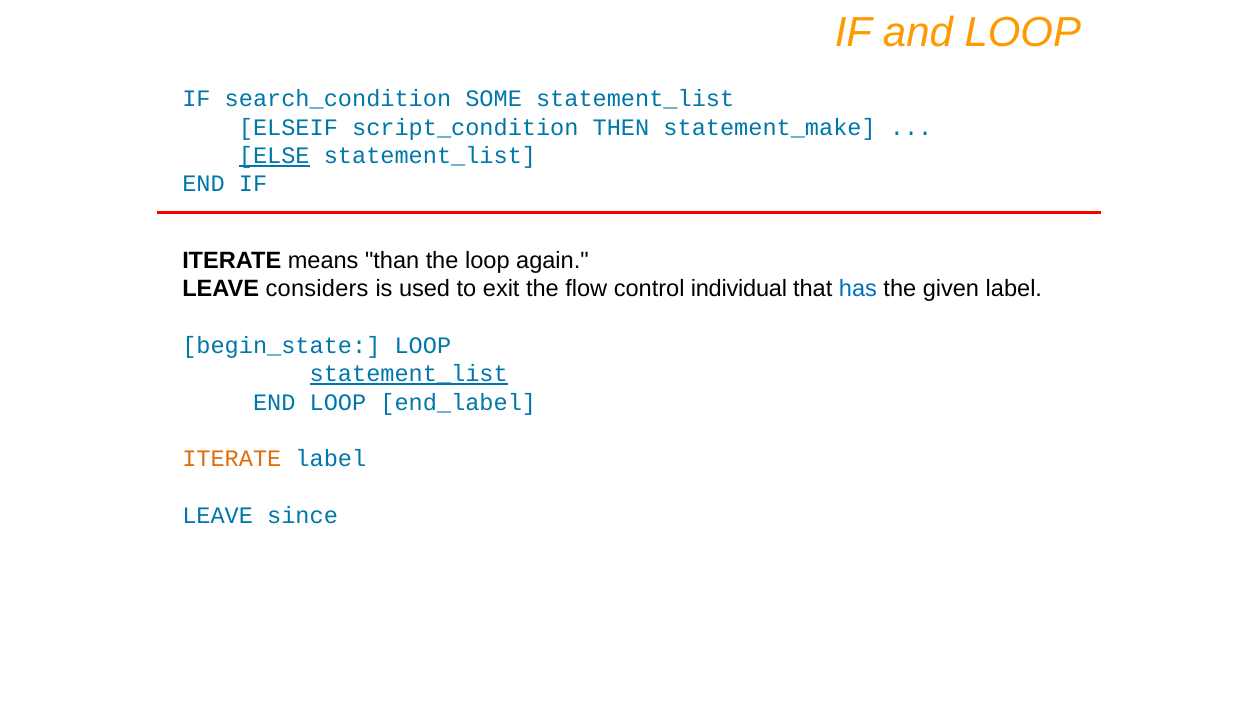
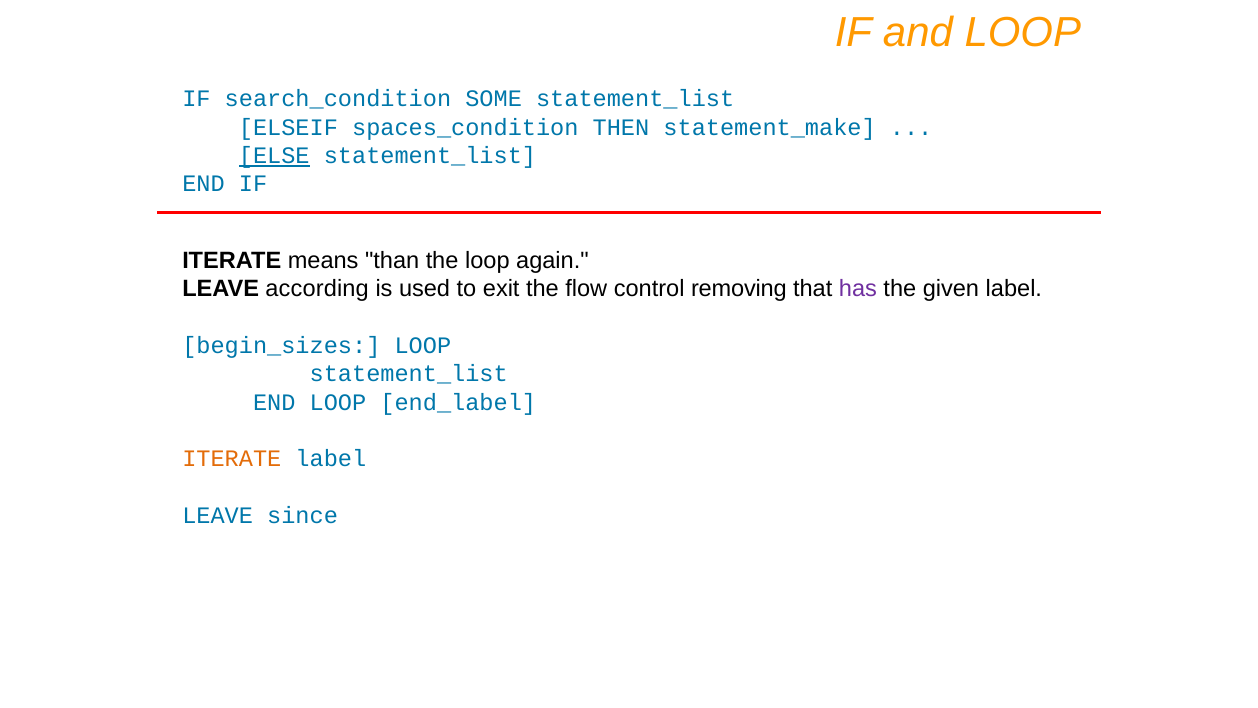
script_condition: script_condition -> spaces_condition (465, 127)
considers: considers -> according (317, 289)
individual: individual -> removing (739, 289)
has colour: blue -> purple (858, 289)
begin_state: begin_state -> begin_sizes (281, 345)
statement_list underline: present -> none (409, 374)
